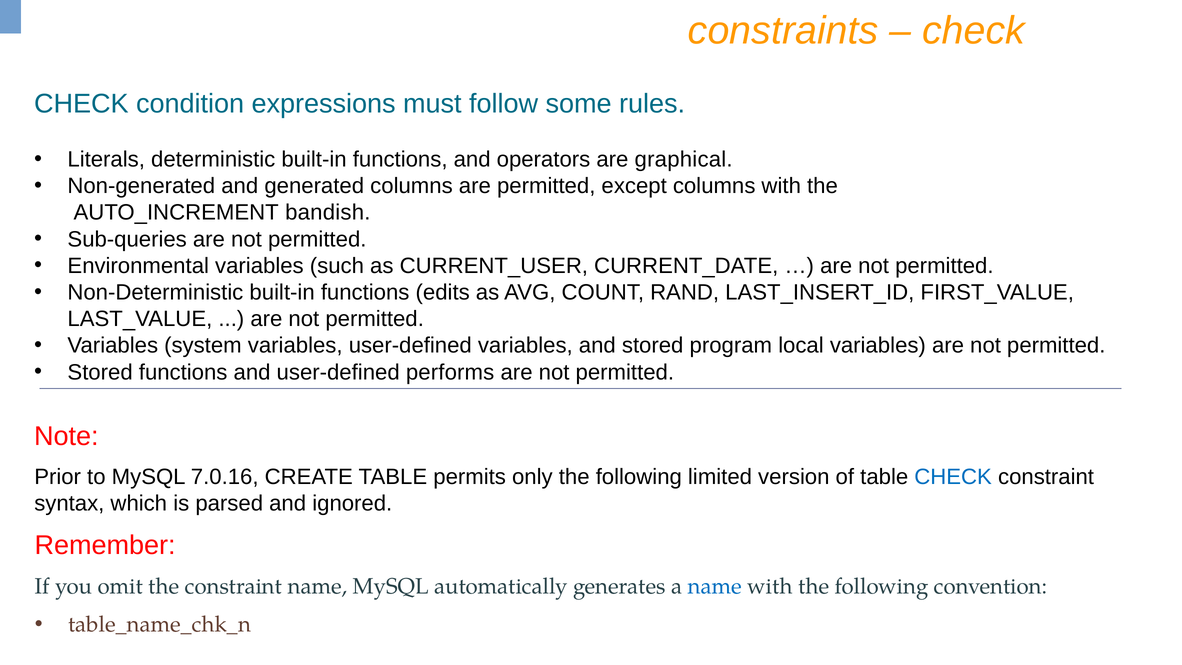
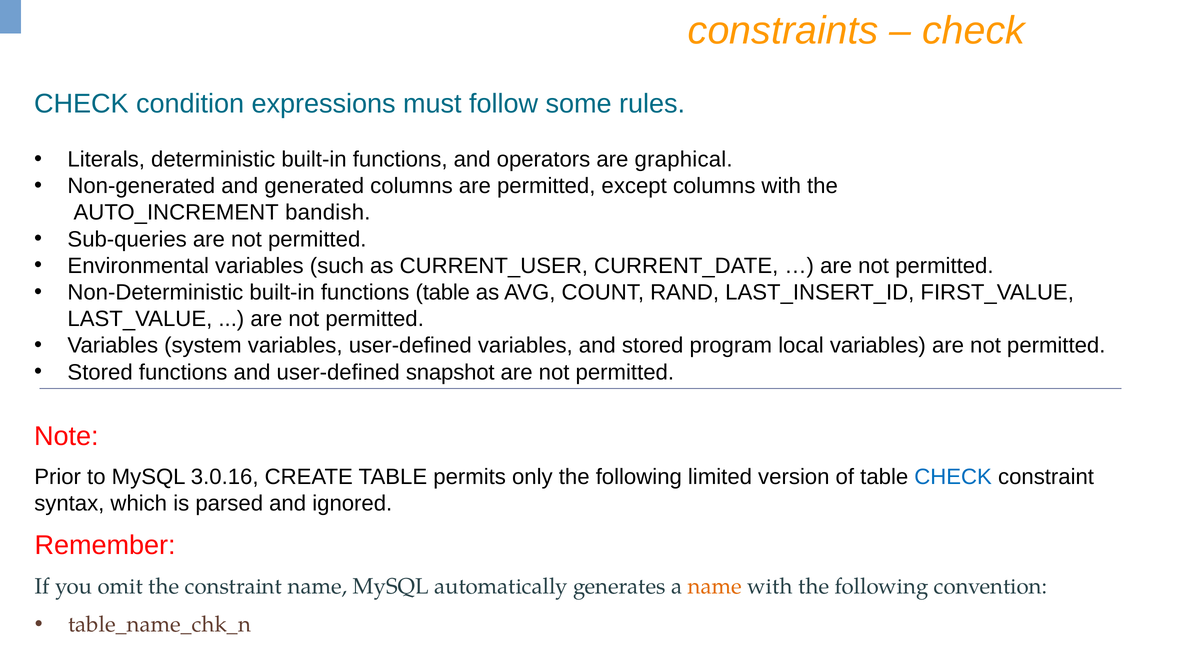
functions edits: edits -> table (443, 292)
performs: performs -> snapshot (450, 372)
7.0.16: 7.0.16 -> 3.0.16 (225, 477)
name colour: blue -> orange (715, 586)
